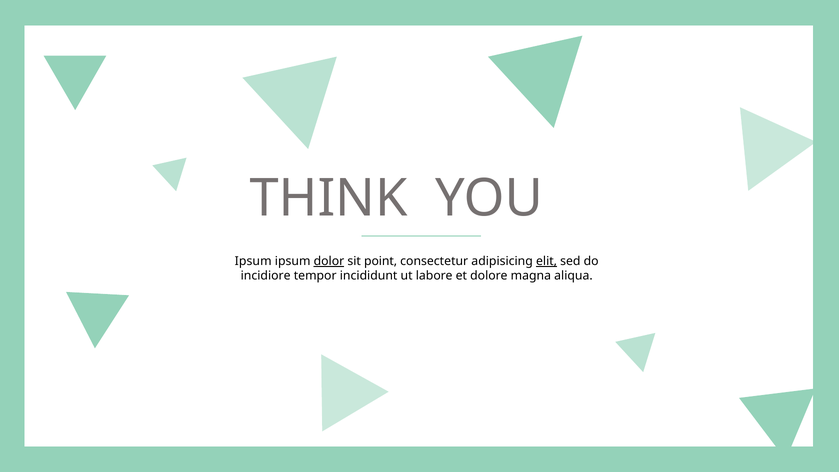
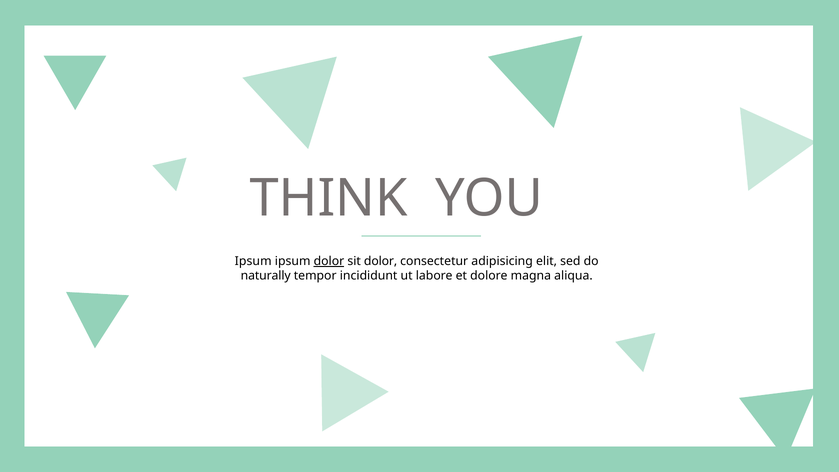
sit point: point -> dolor (381, 261)
elit underline: present -> none (547, 261)
incidiore: incidiore -> naturally (266, 276)
